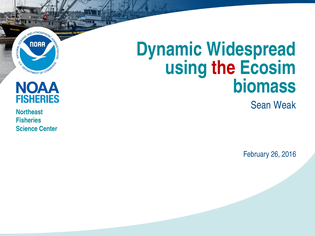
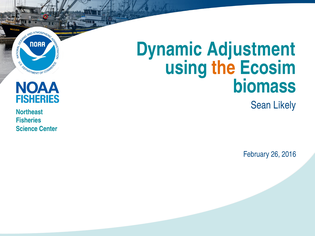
Widespread: Widespread -> Adjustment (251, 49)
the colour: red -> orange (224, 68)
Weak: Weak -> Likely (285, 105)
